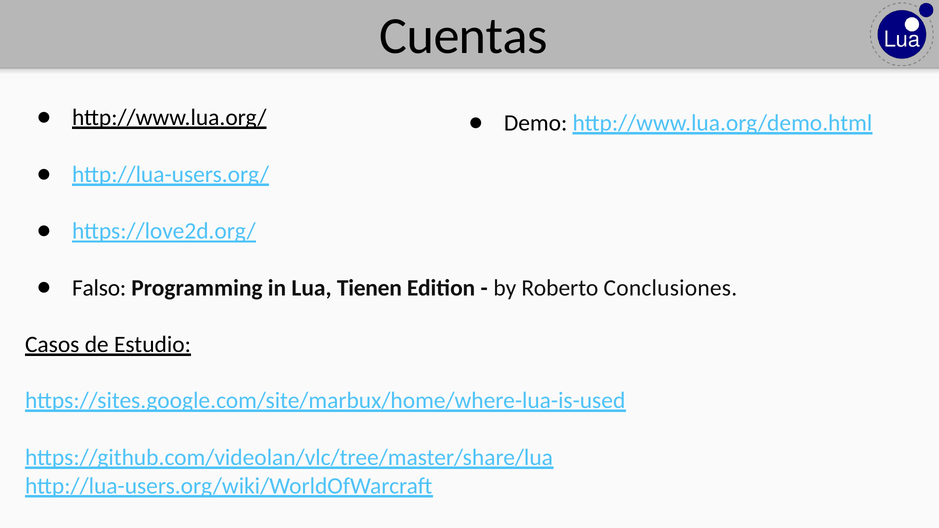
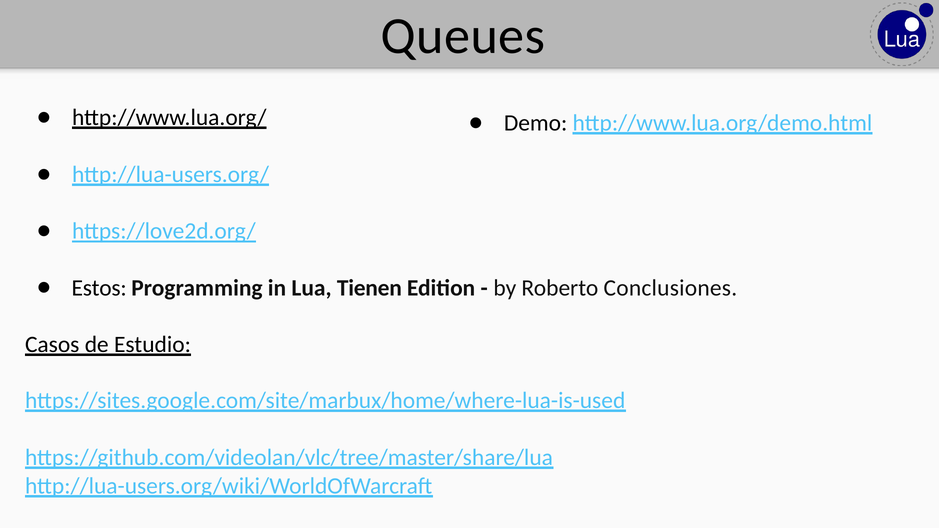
Cuentas: Cuentas -> Queues (463, 36)
Falso: Falso -> Estos (99, 288)
